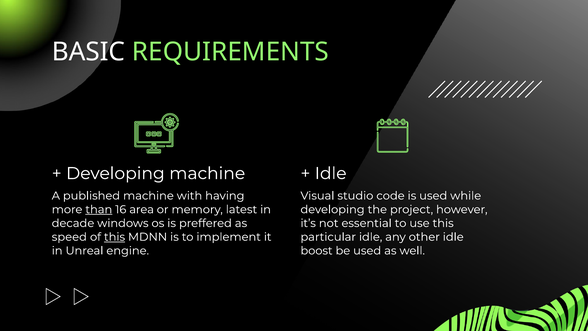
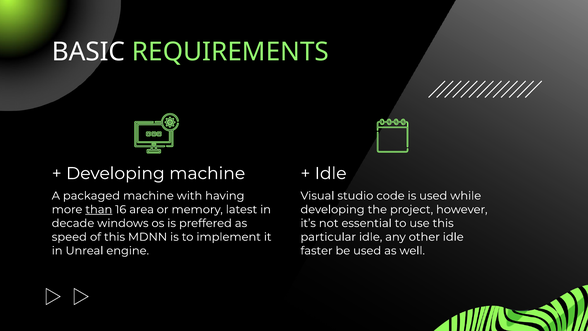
published: published -> packaged (91, 196)
this underline: present -> none (115, 237)
boost: boost -> faster (317, 251)
